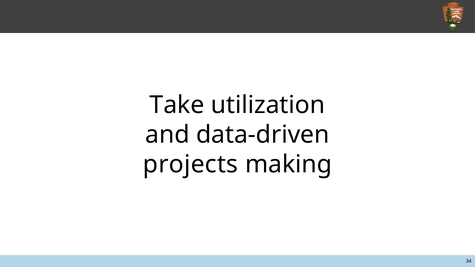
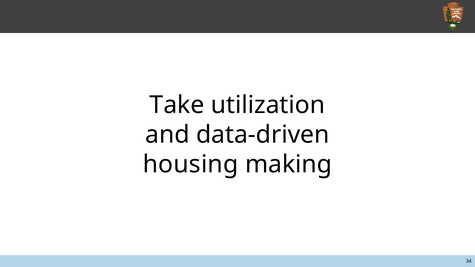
projects: projects -> housing (191, 165)
